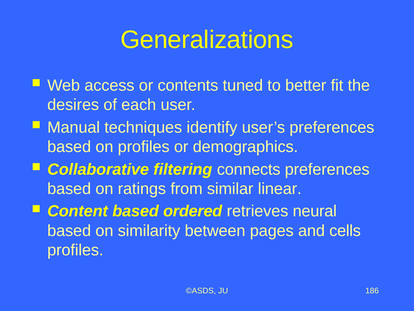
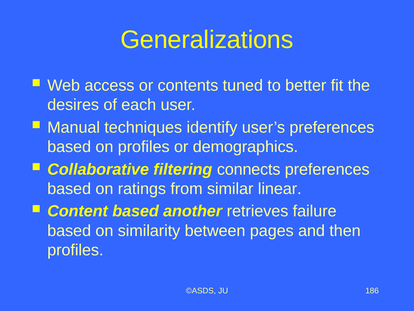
ordered: ordered -> another (193, 211)
neural: neural -> failure (315, 211)
cells: cells -> then (345, 230)
